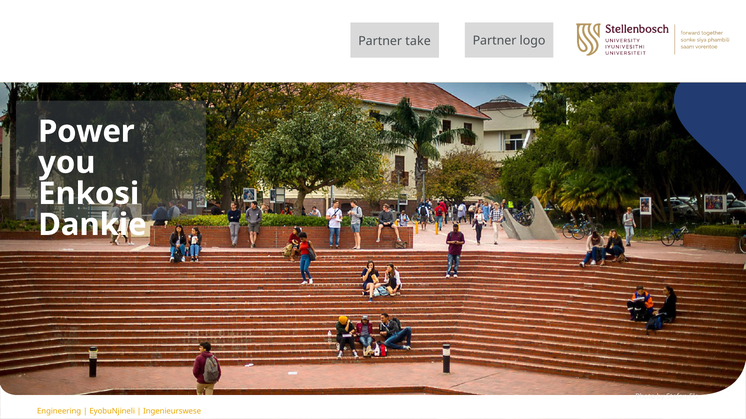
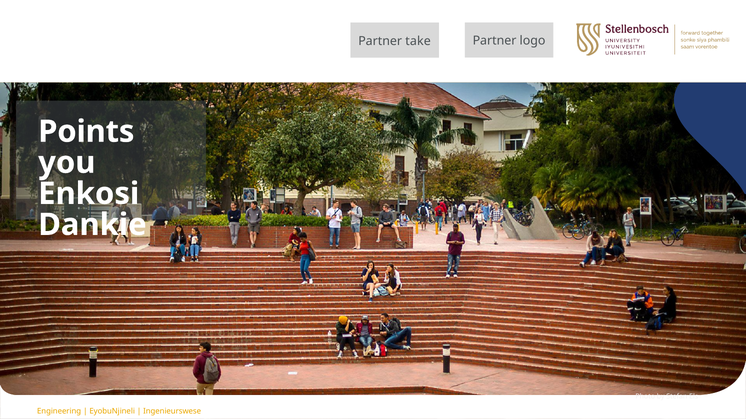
Power: Power -> Points (86, 132)
